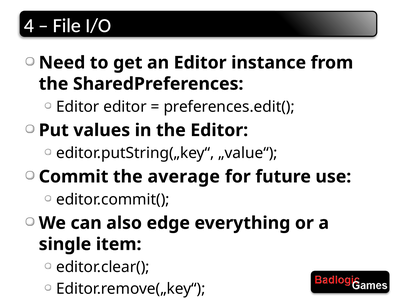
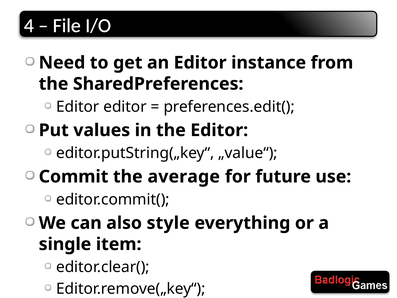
edge: edge -> style (168, 223)
